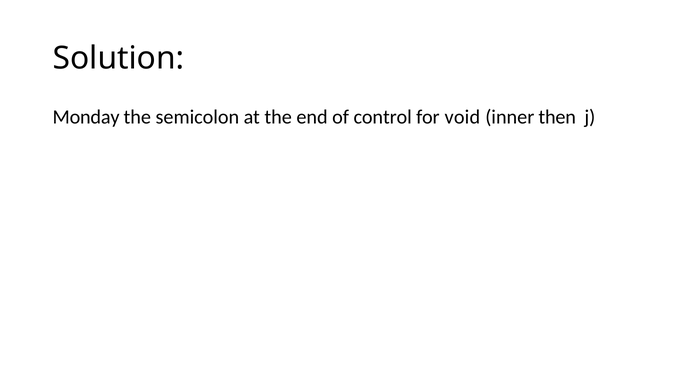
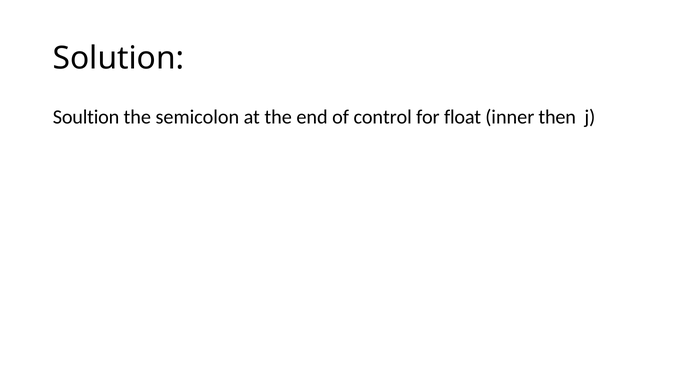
Monday: Monday -> Soultion (86, 117)
void: void -> float (463, 117)
